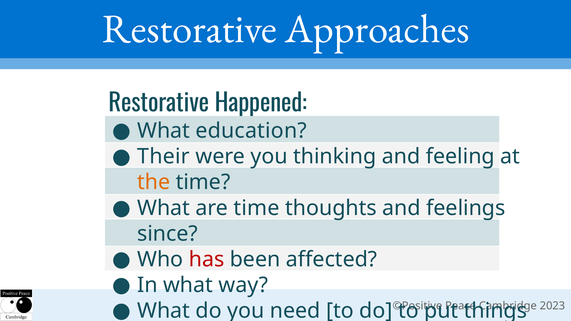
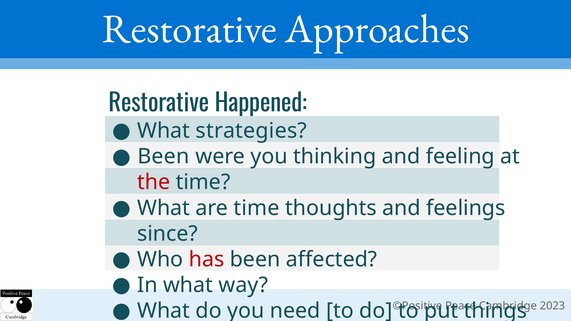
education: education -> strategies (251, 131)
Their: Their -> Been (163, 157)
the colour: orange -> red (154, 182)
